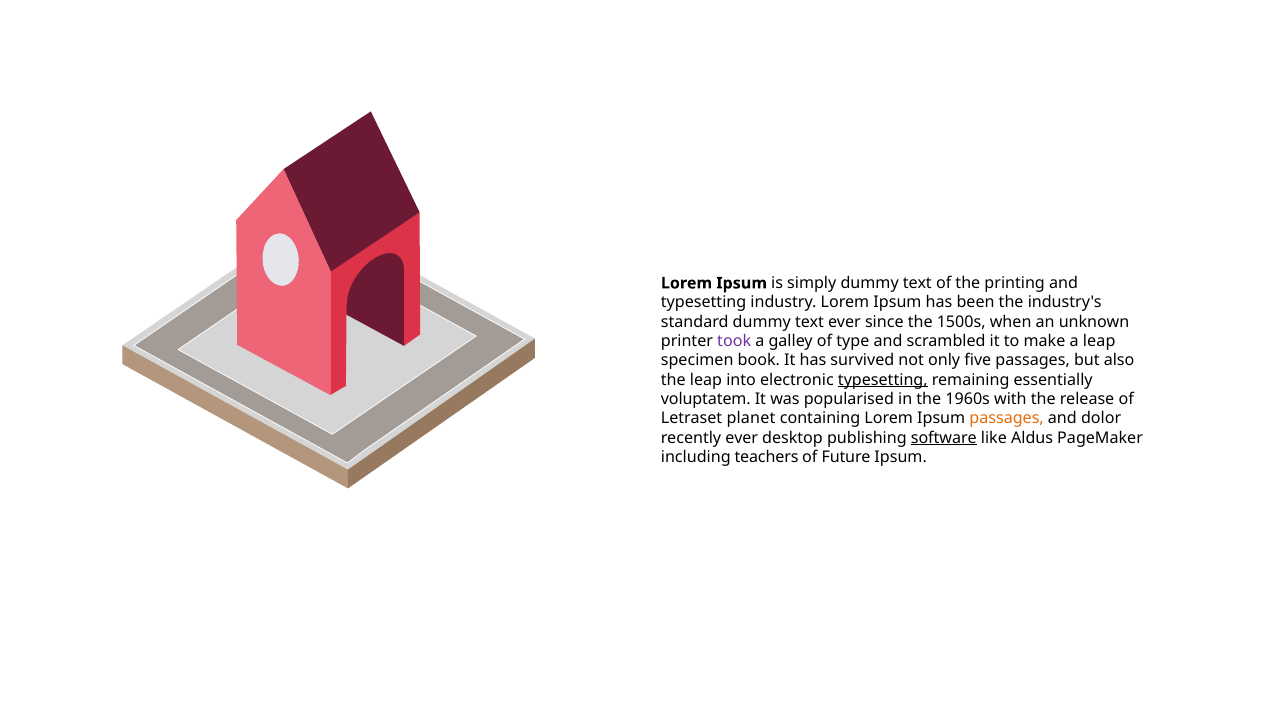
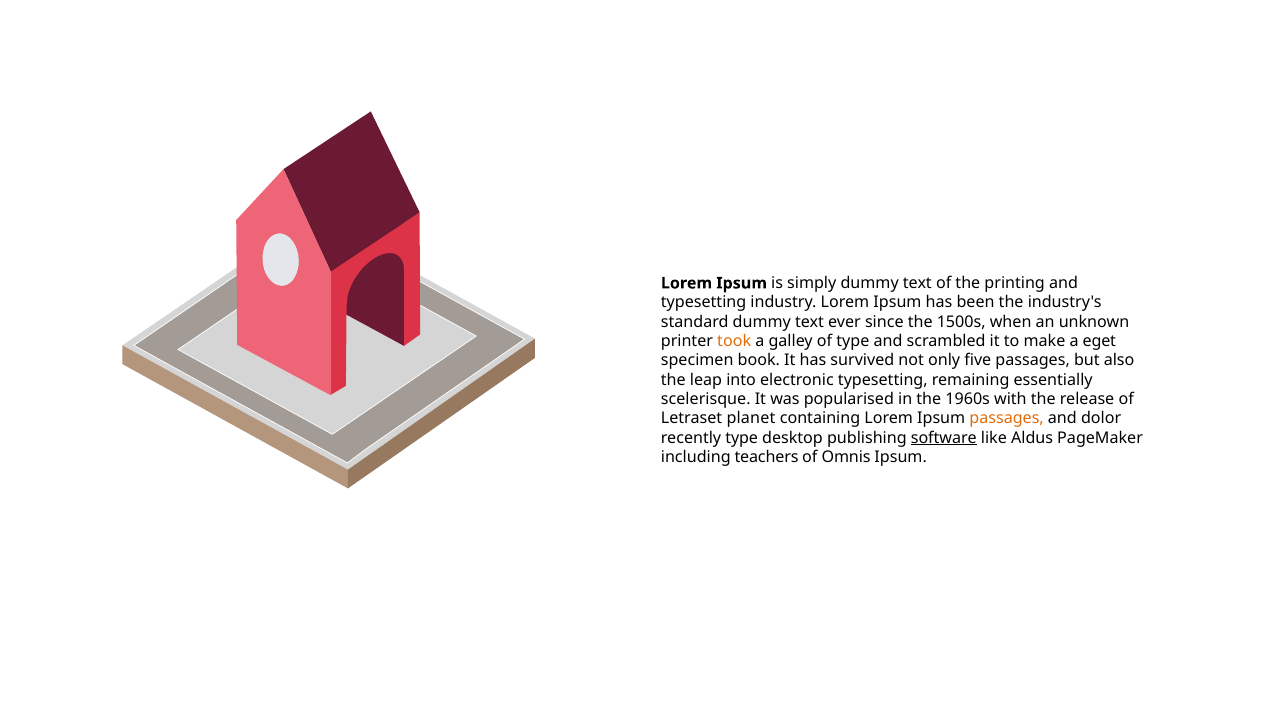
took colour: purple -> orange (734, 341)
a leap: leap -> eget (1099, 341)
typesetting underline: present -> none (883, 380)
voluptatem: voluptatem -> scelerisque (706, 399)
recently ever: ever -> type (742, 438)
Future: Future -> Omnis (846, 457)
